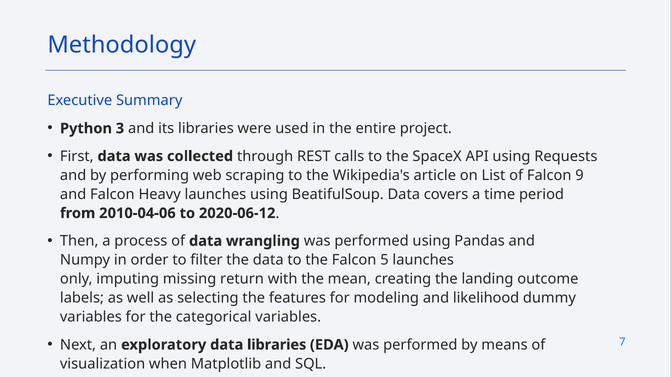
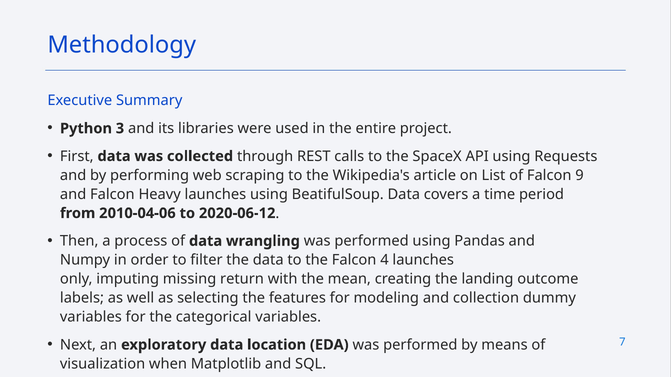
5: 5 -> 4 (384, 260)
likelihood: likelihood -> collection (486, 298)
data libraries: libraries -> location (277, 345)
